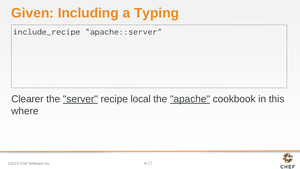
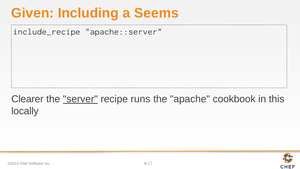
Typing: Typing -> Seems (156, 13)
local: local -> runs (141, 99)
apache underline: present -> none (190, 99)
where: where -> locally (25, 111)
